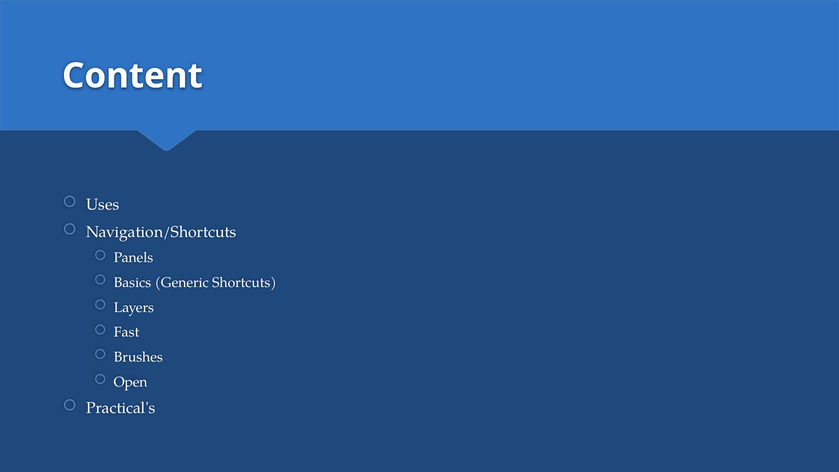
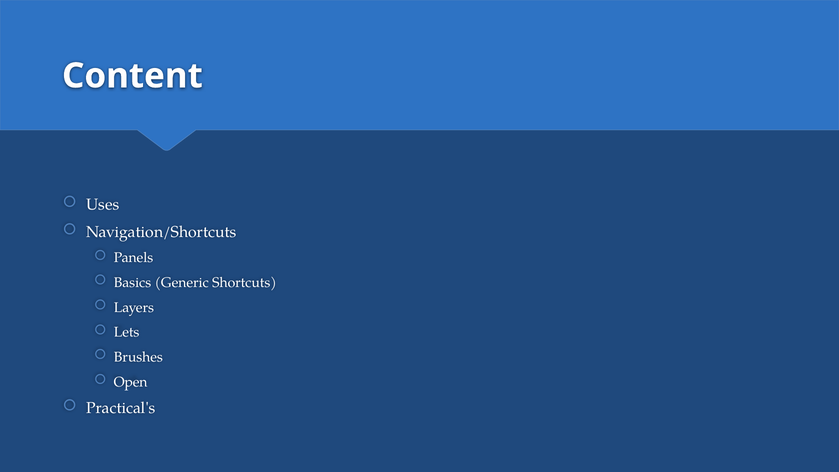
Fast: Fast -> Lets (127, 332)
